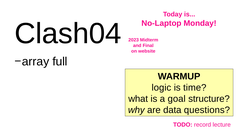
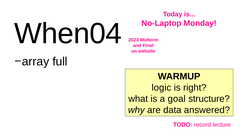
Clash04: Clash04 -> When04 (68, 34)
time: time -> right (195, 88)
questions: questions -> answered (207, 110)
